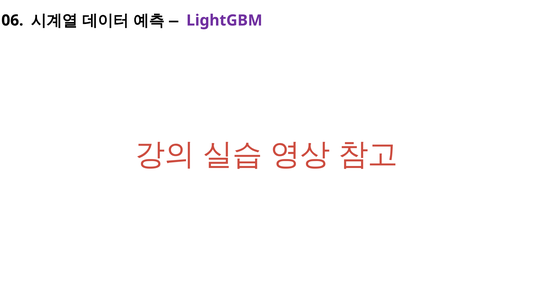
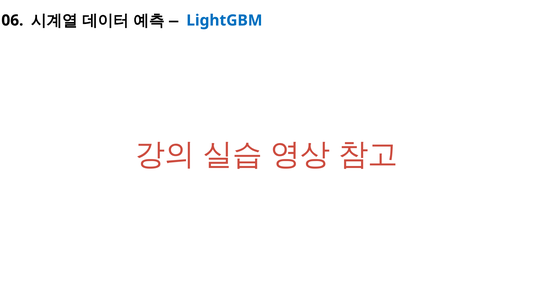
LightGBM colour: purple -> blue (224, 20)
